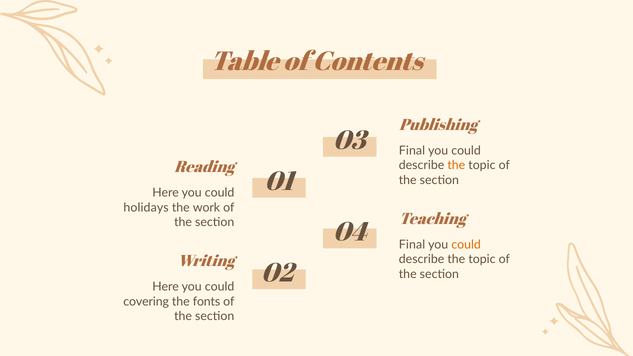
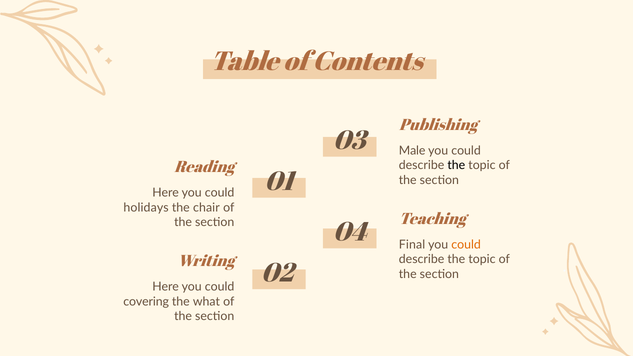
Final: Final -> Male (412, 151)
the colour: orange -> black (456, 165)
work: work -> chair (206, 208)
fonts: fonts -> what (206, 302)
